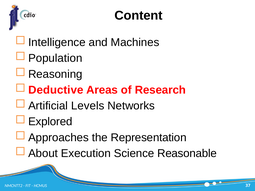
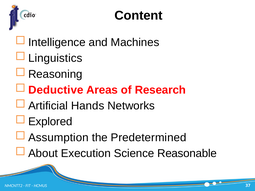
Population: Population -> Linguistics (55, 58)
Levels: Levels -> Hands (88, 106)
Approaches: Approaches -> Assumption (58, 138)
Representation: Representation -> Predetermined (149, 138)
